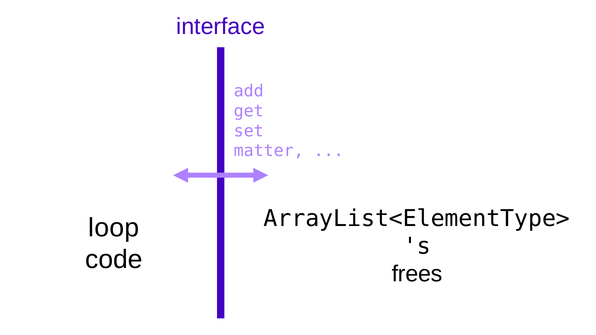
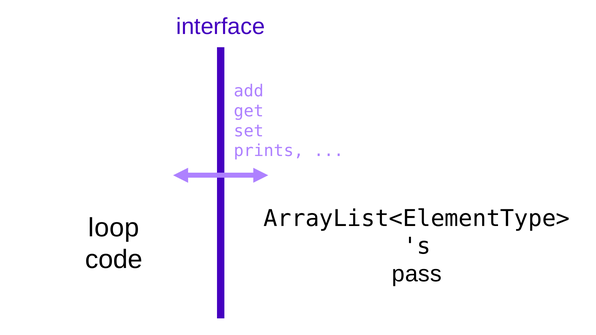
matter: matter -> prints (269, 151)
frees: frees -> pass (417, 274)
